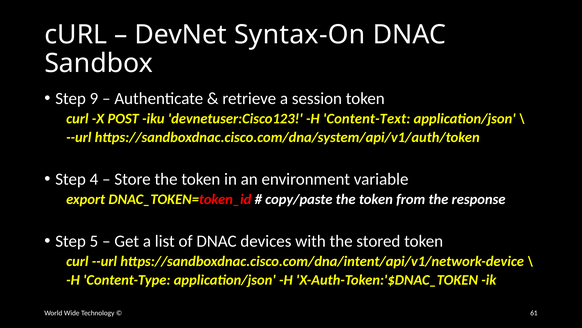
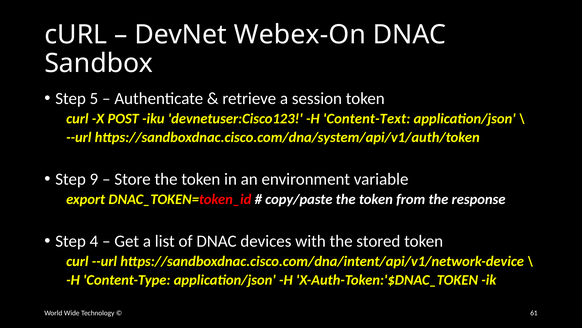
Syntax-On: Syntax-On -> Webex-On (300, 34)
9: 9 -> 5 (94, 98)
4: 4 -> 9 (94, 179)
5: 5 -> 4 (94, 241)
